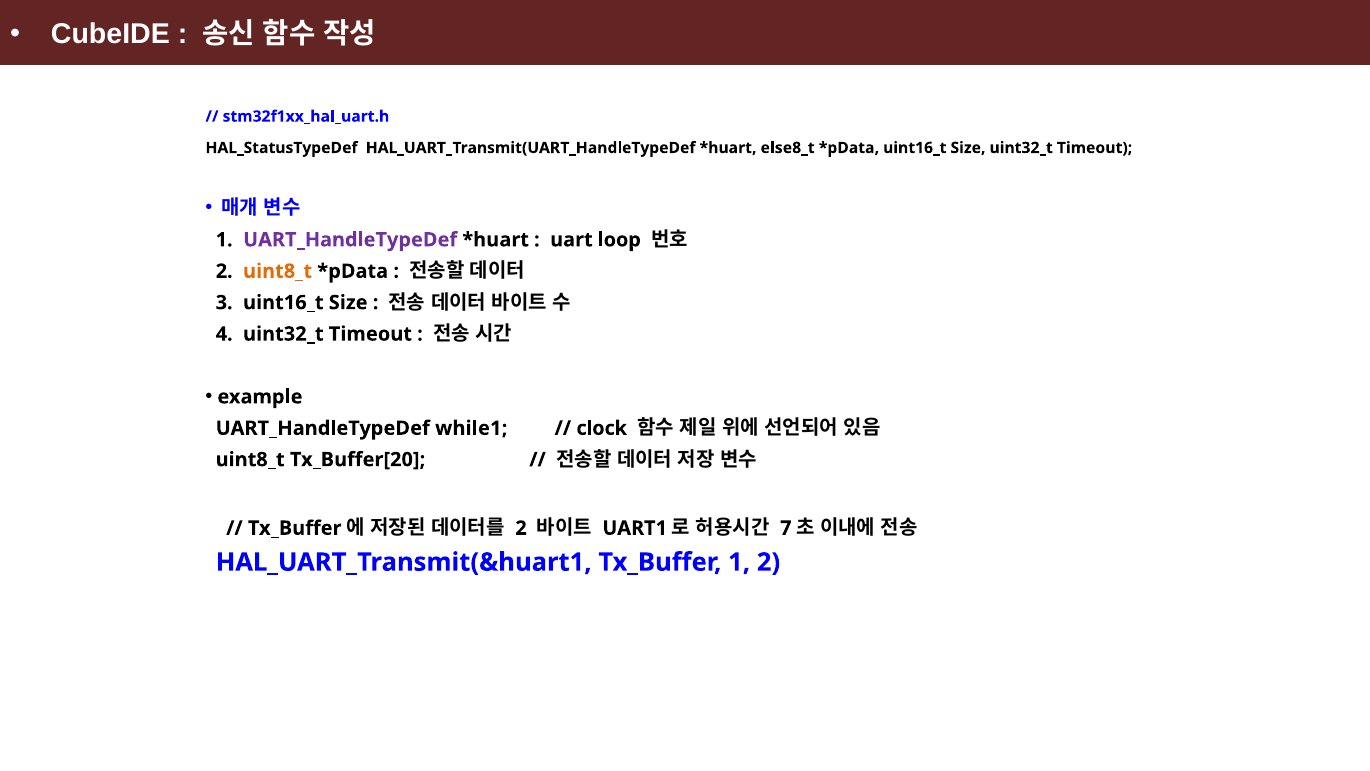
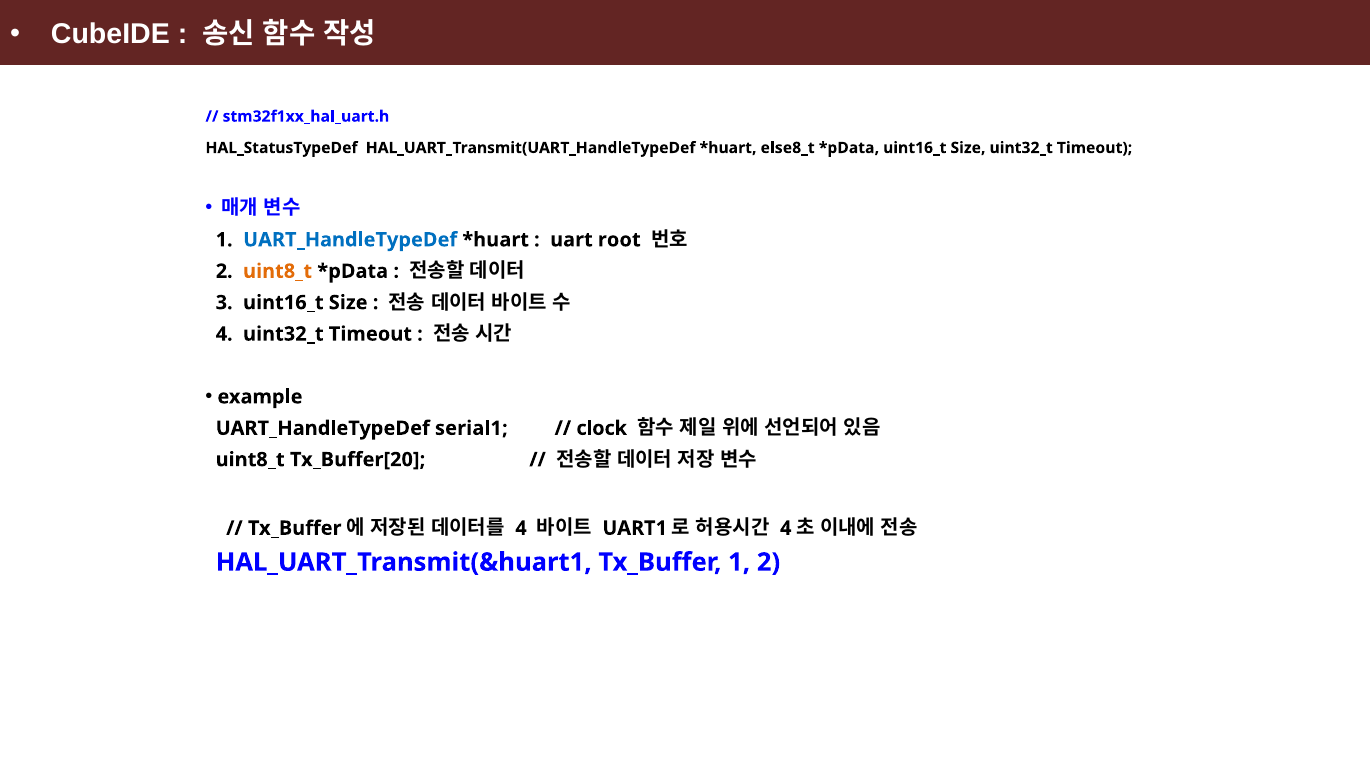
UART_HandleTypeDef colour: purple -> blue (350, 240)
loop: loop -> root (619, 240)
while1: while1 -> serial1 (471, 428)
2: 2 -> 4 (521, 528)
7: 7 -> 4 (786, 528)
